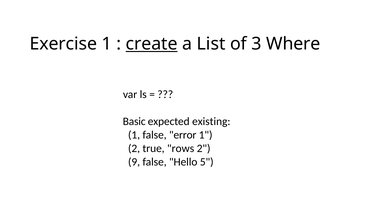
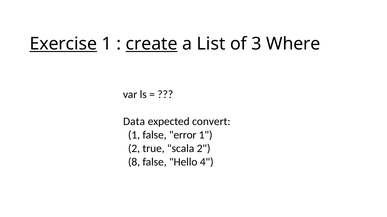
Exercise underline: none -> present (63, 44)
Basic: Basic -> Data (134, 122)
existing: existing -> convert (211, 122)
rows: rows -> scala (181, 149)
9: 9 -> 8 (134, 162)
5: 5 -> 4 (207, 162)
